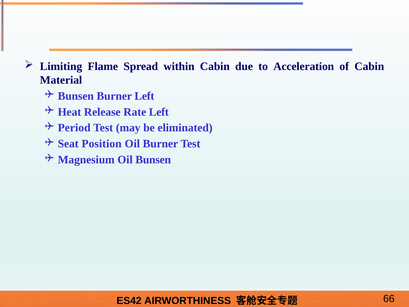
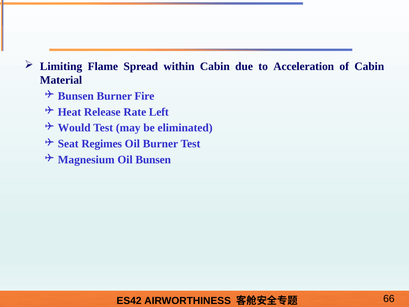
Burner Left: Left -> Fire (144, 96)
Period: Period -> Would (74, 128)
Position: Position -> Regimes (102, 144)
